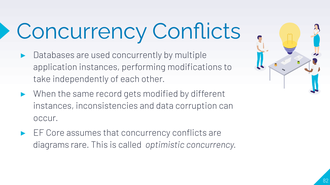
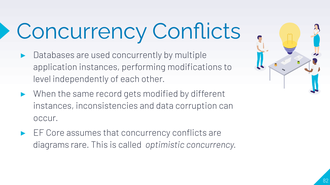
take: take -> level (42, 79)
